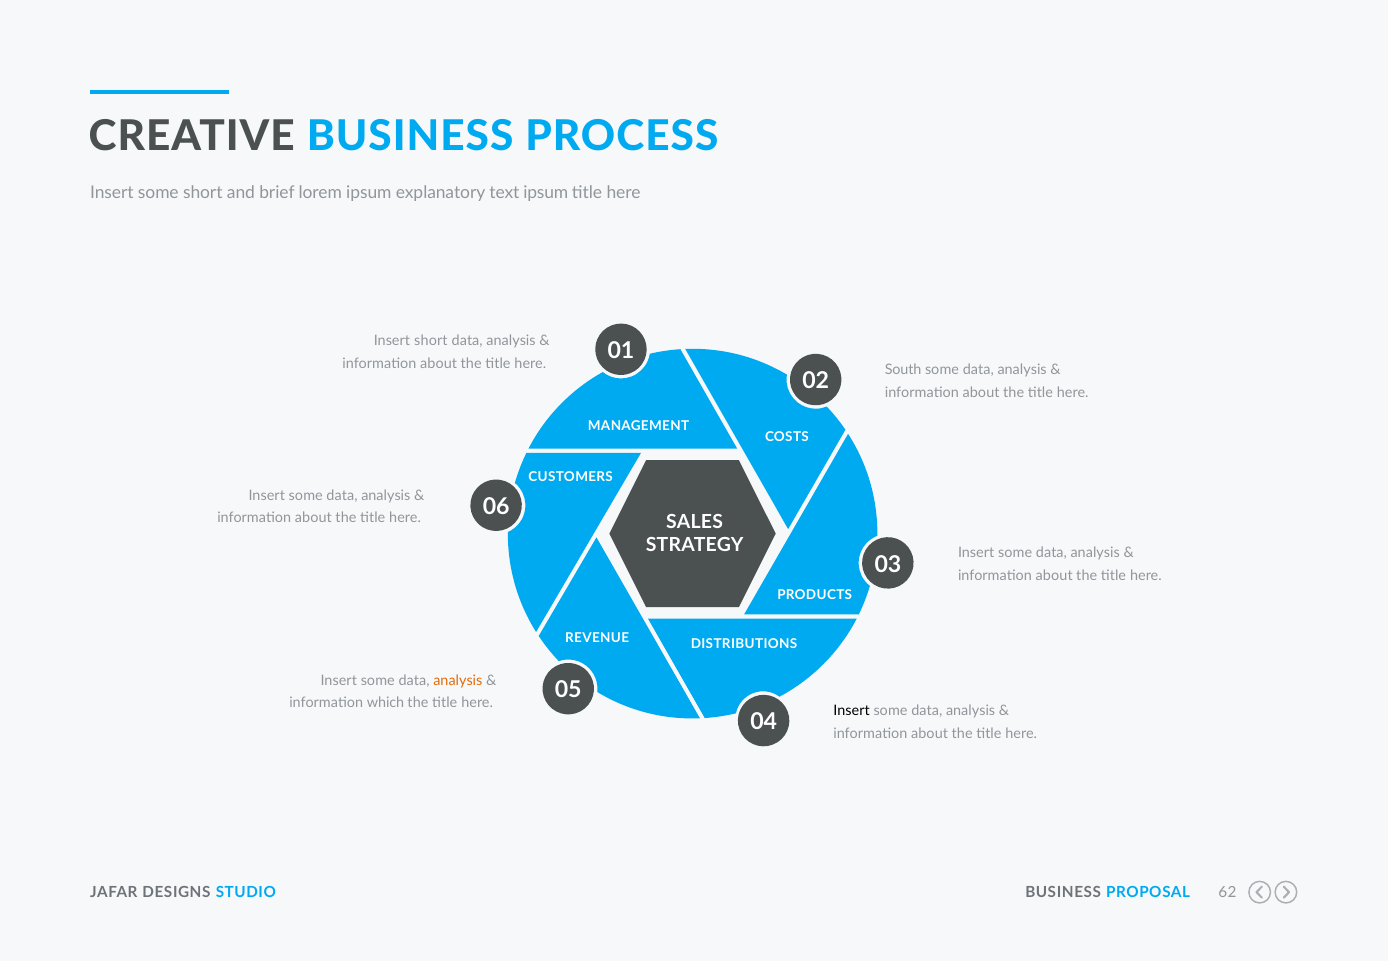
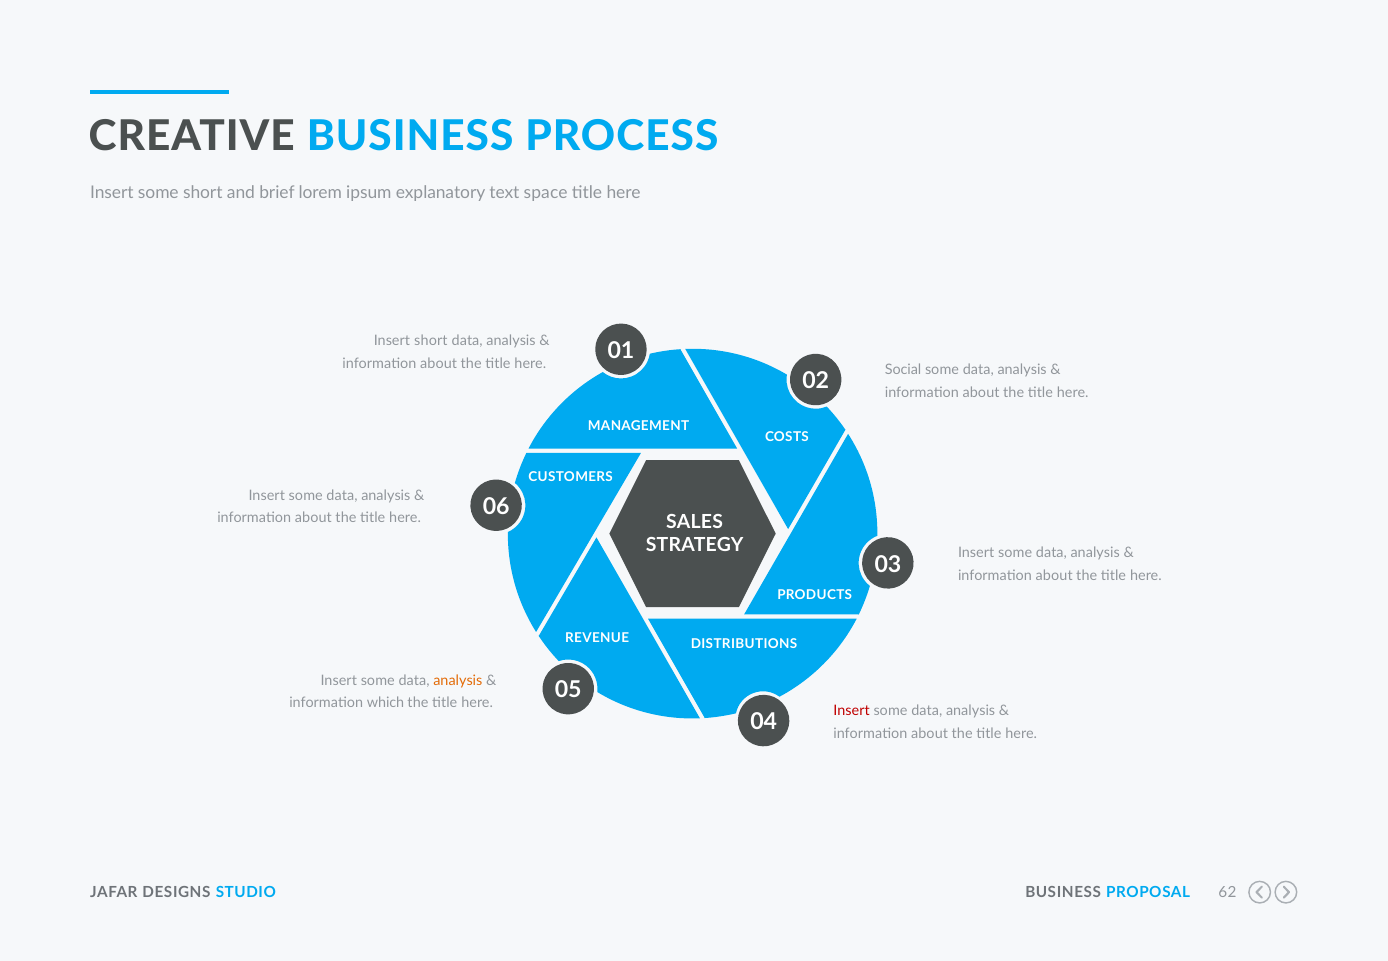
text ipsum: ipsum -> space (546, 193)
South: South -> Social (903, 370)
Insert colour: black -> red (852, 711)
